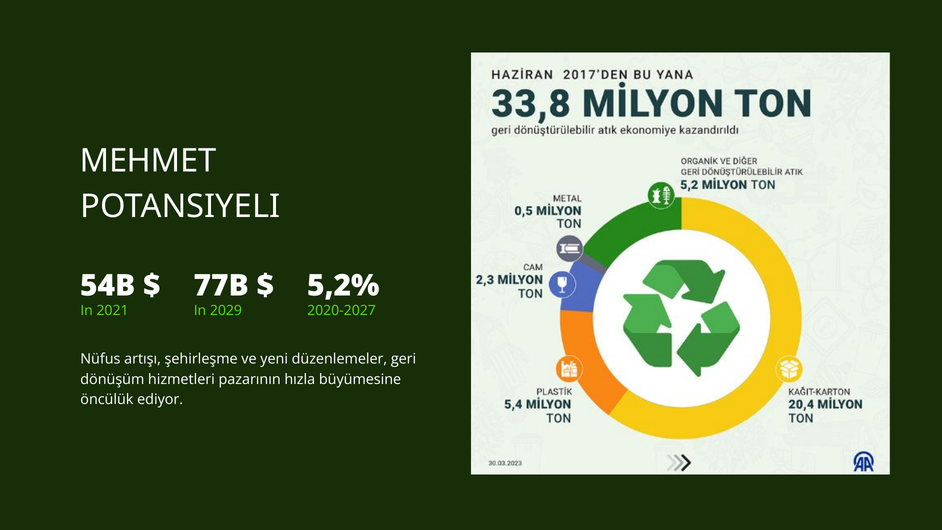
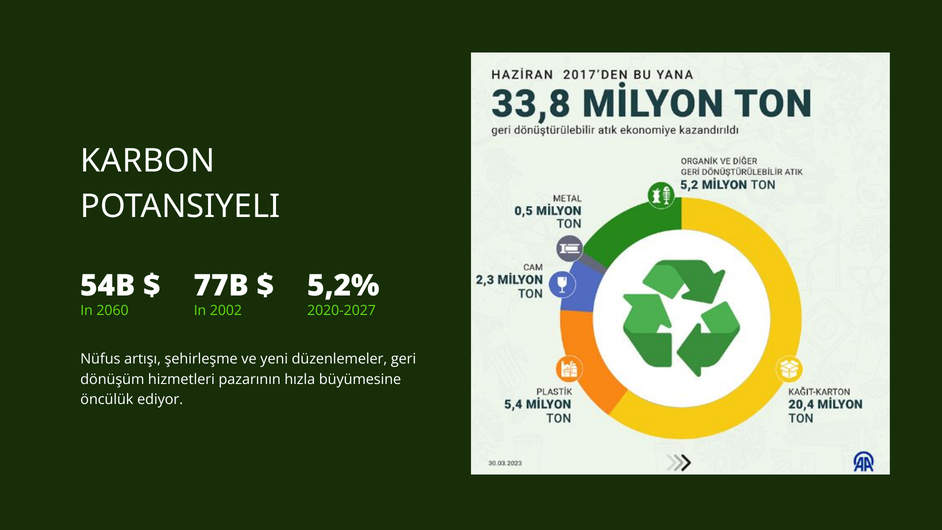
MEHMET: MEHMET -> KARBON (148, 161)
2021: 2021 -> 2060 (113, 310)
2029: 2029 -> 2002 (226, 310)
